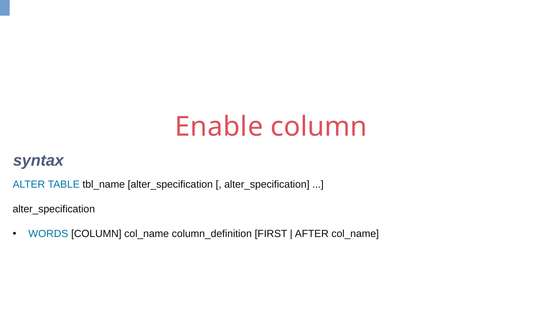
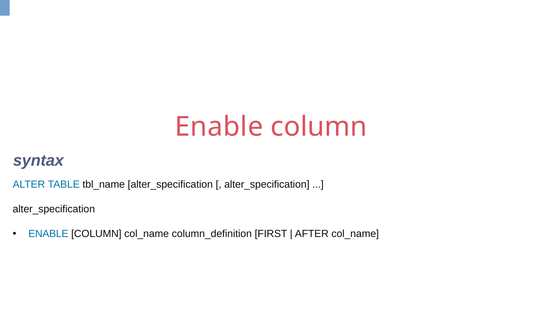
WORDS: WORDS -> ENABLE (48, 234)
